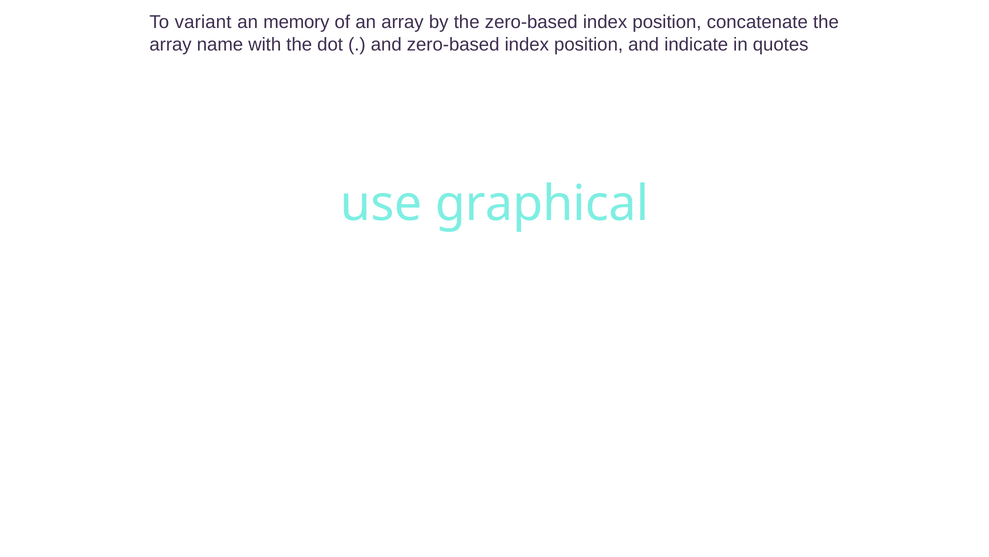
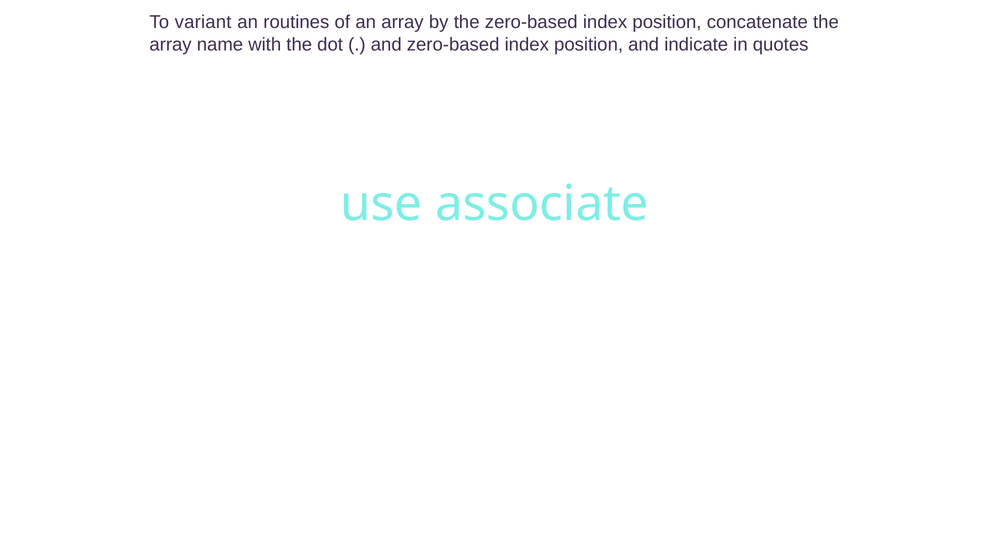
memory: memory -> routines (296, 22)
graphical: graphical -> associate (542, 204)
